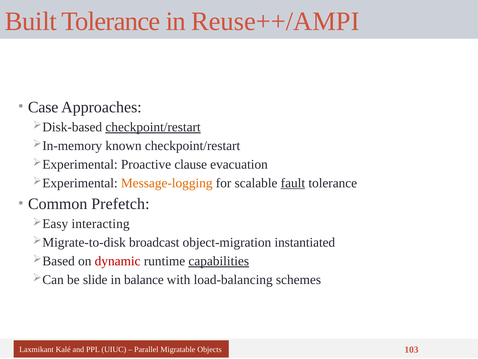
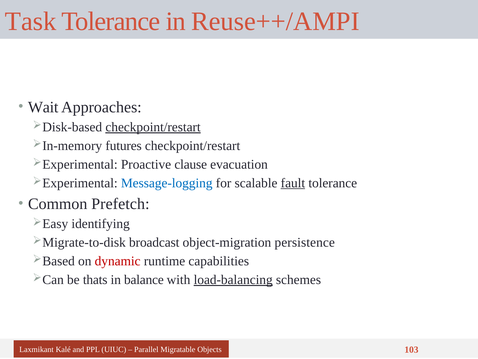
Built: Built -> Task (31, 21)
Case: Case -> Wait (43, 107)
known: known -> futures (124, 146)
Message-logging colour: orange -> blue (167, 183)
interacting: interacting -> identifying (101, 224)
instantiated: instantiated -> persistence (305, 242)
capabilities underline: present -> none (219, 261)
slide: slide -> thats (95, 279)
load-balancing underline: none -> present (233, 279)
